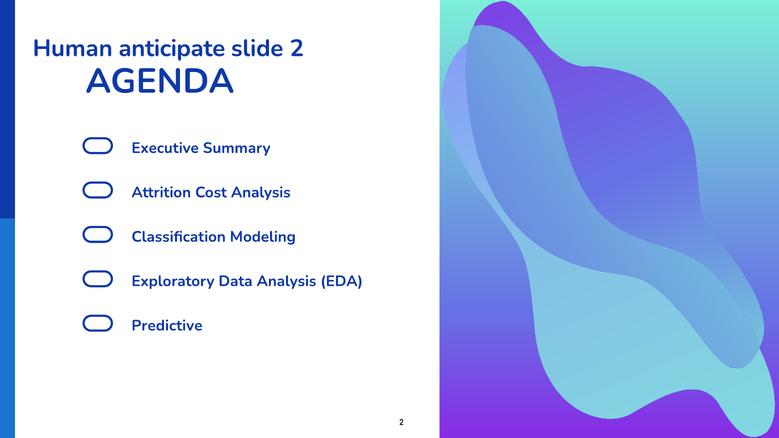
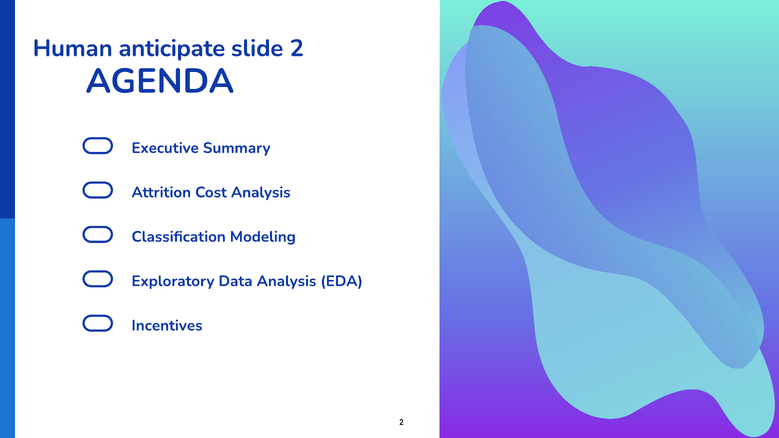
Predictive: Predictive -> Incentives (167, 326)
